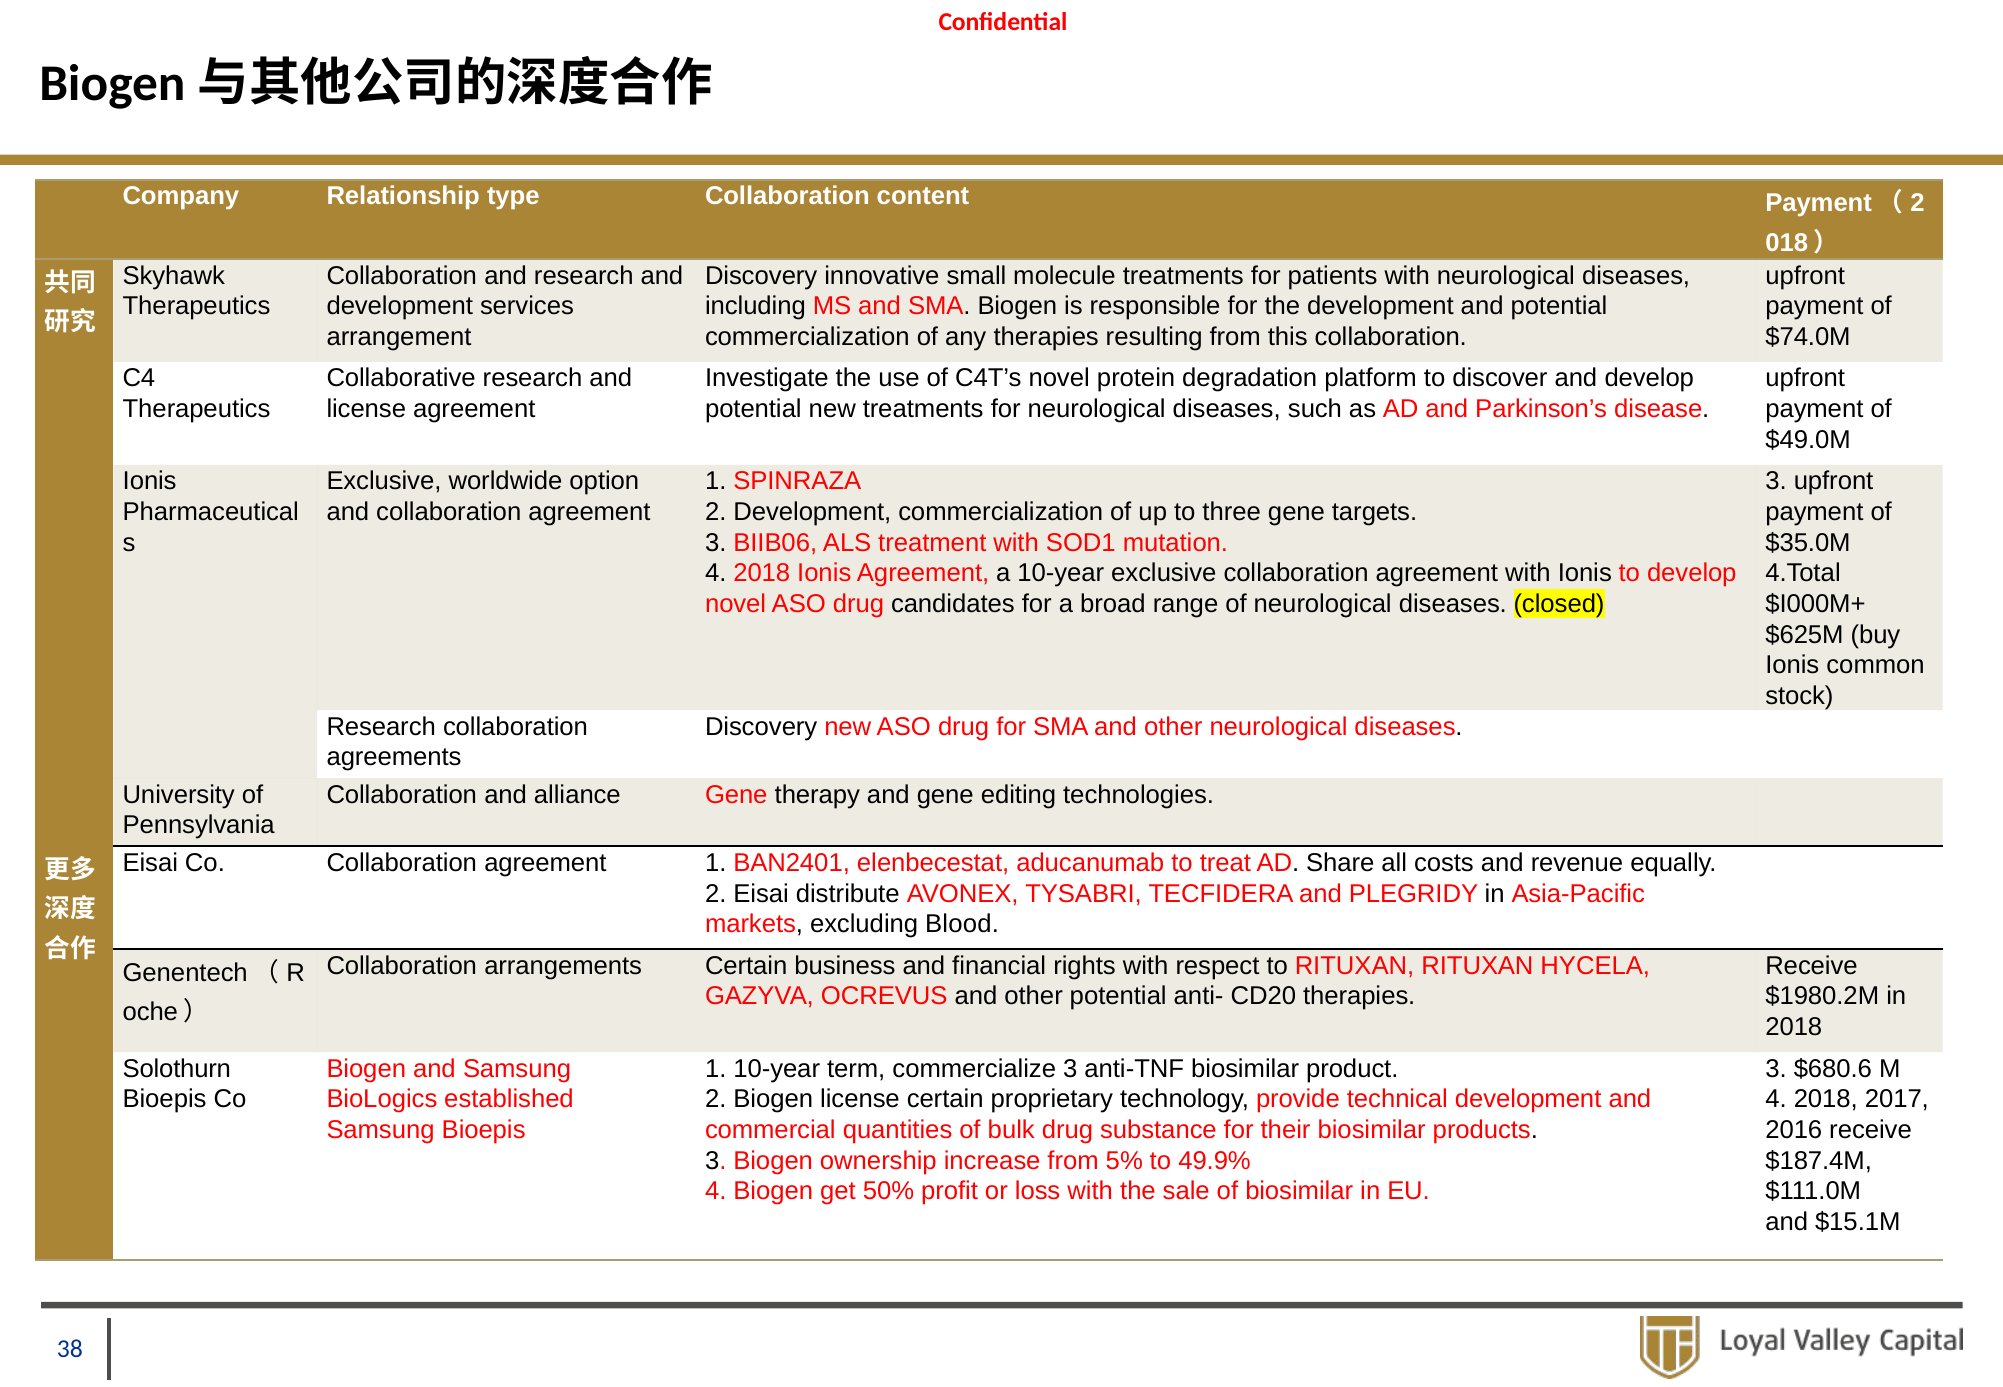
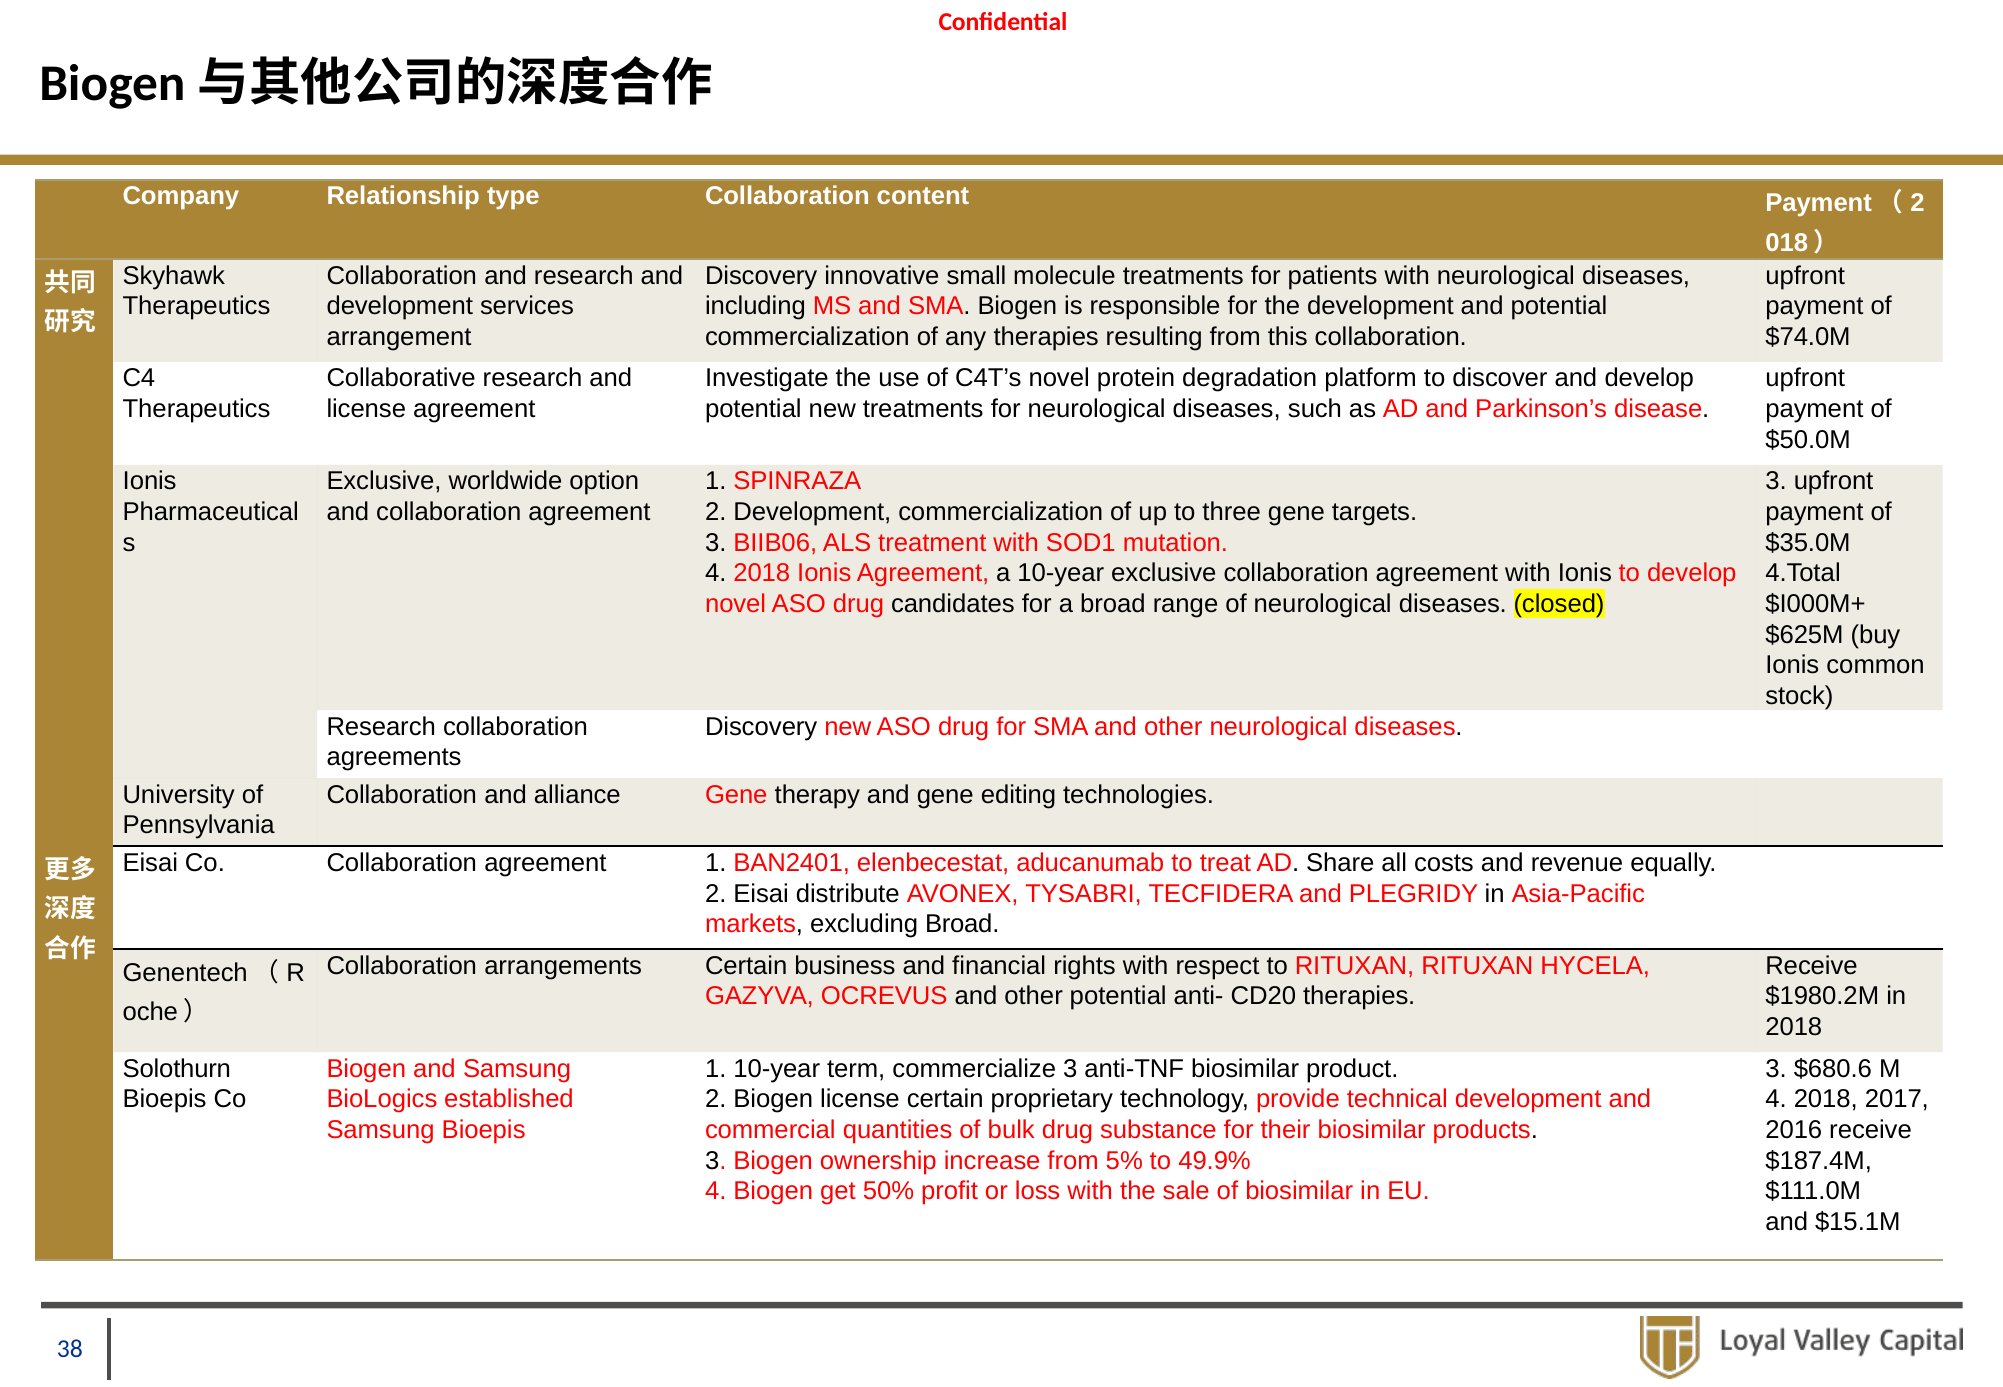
$49.0M: $49.0M -> $50.0M (1808, 440)
excluding Blood: Blood -> Broad (962, 924)
